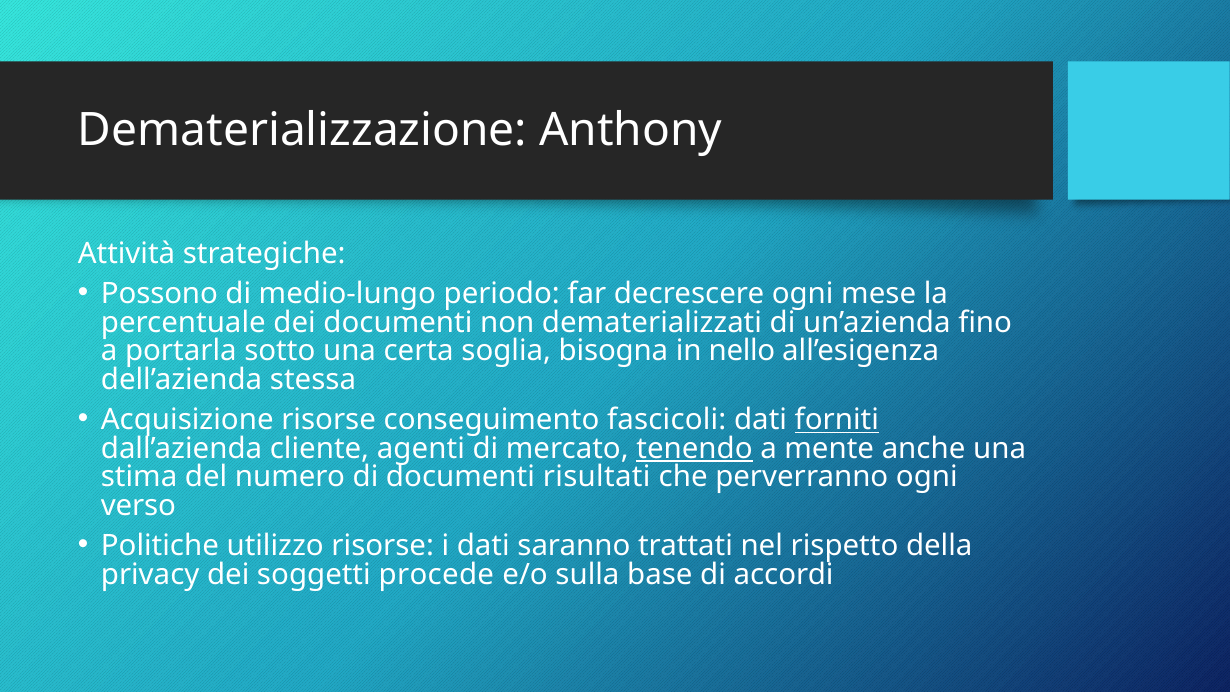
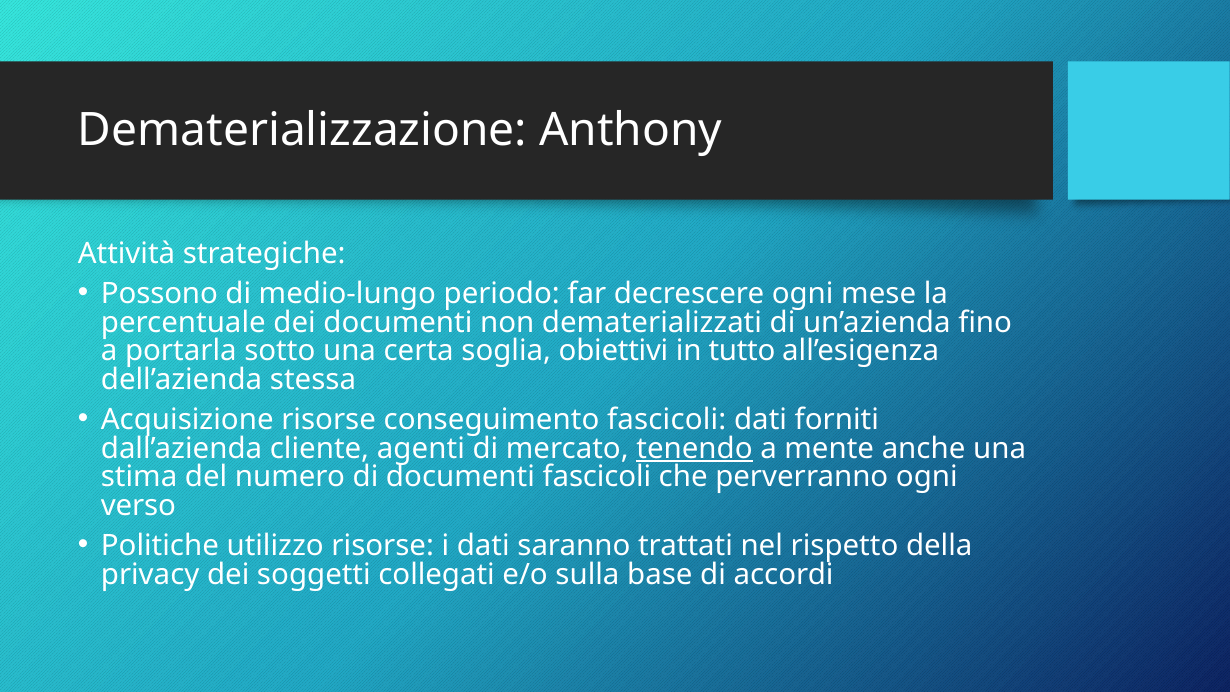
bisogna: bisogna -> obiettivi (614, 351)
nello: nello -> tutto (742, 351)
forniti underline: present -> none (837, 420)
documenti risultati: risultati -> fascicoli (597, 477)
procede: procede -> collegati (437, 574)
